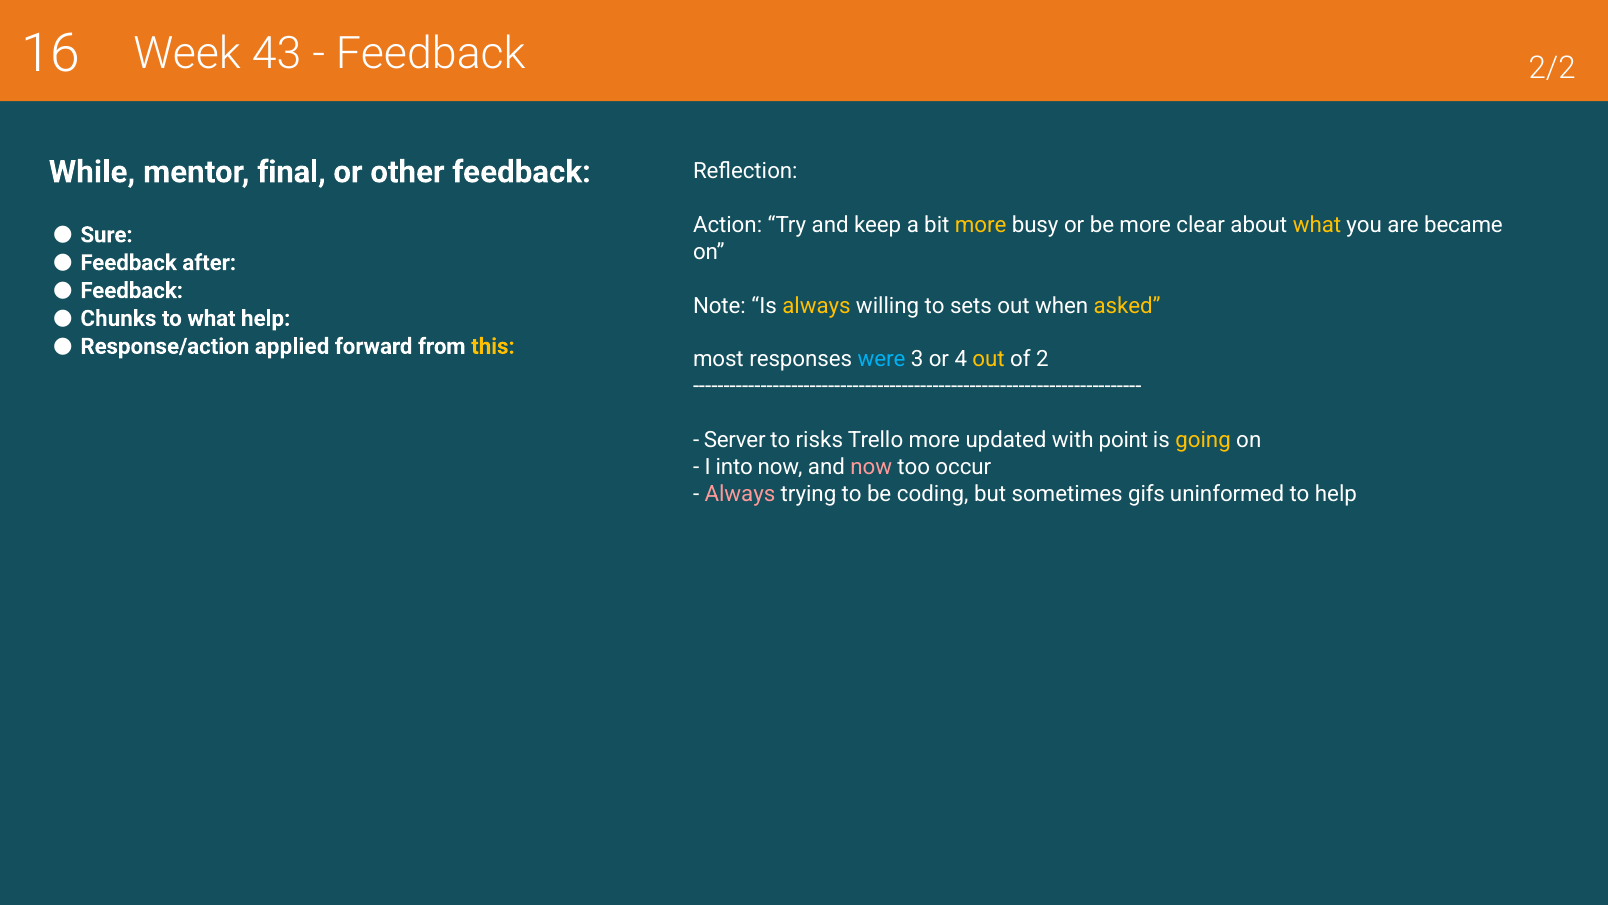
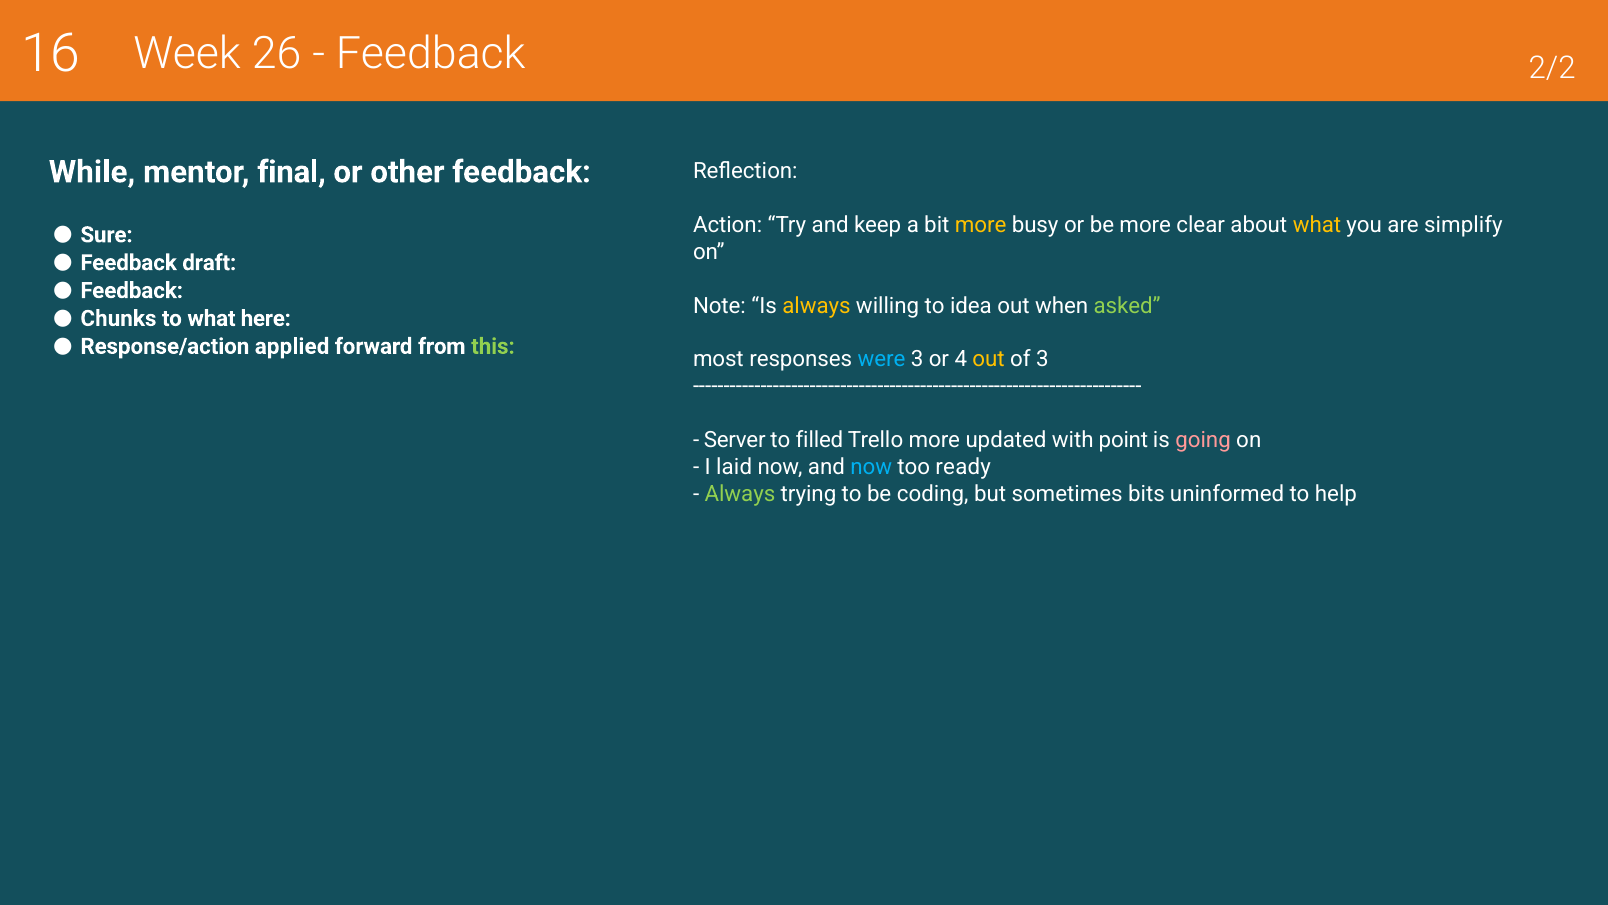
43: 43 -> 26 (277, 53)
became: became -> simplify (1463, 225)
after: after -> draft (209, 263)
sets: sets -> idea (971, 306)
asked colour: yellow -> light green (1127, 306)
what help: help -> here (266, 318)
this colour: yellow -> light green (493, 346)
of 2: 2 -> 3 (1043, 359)
risks: risks -> filled (819, 440)
going colour: yellow -> pink (1203, 440)
into: into -> laid (734, 467)
now colour: pink -> light blue (871, 467)
occur: occur -> ready (963, 467)
Always colour: pink -> light green (740, 494)
gifs: gifs -> bits (1146, 494)
